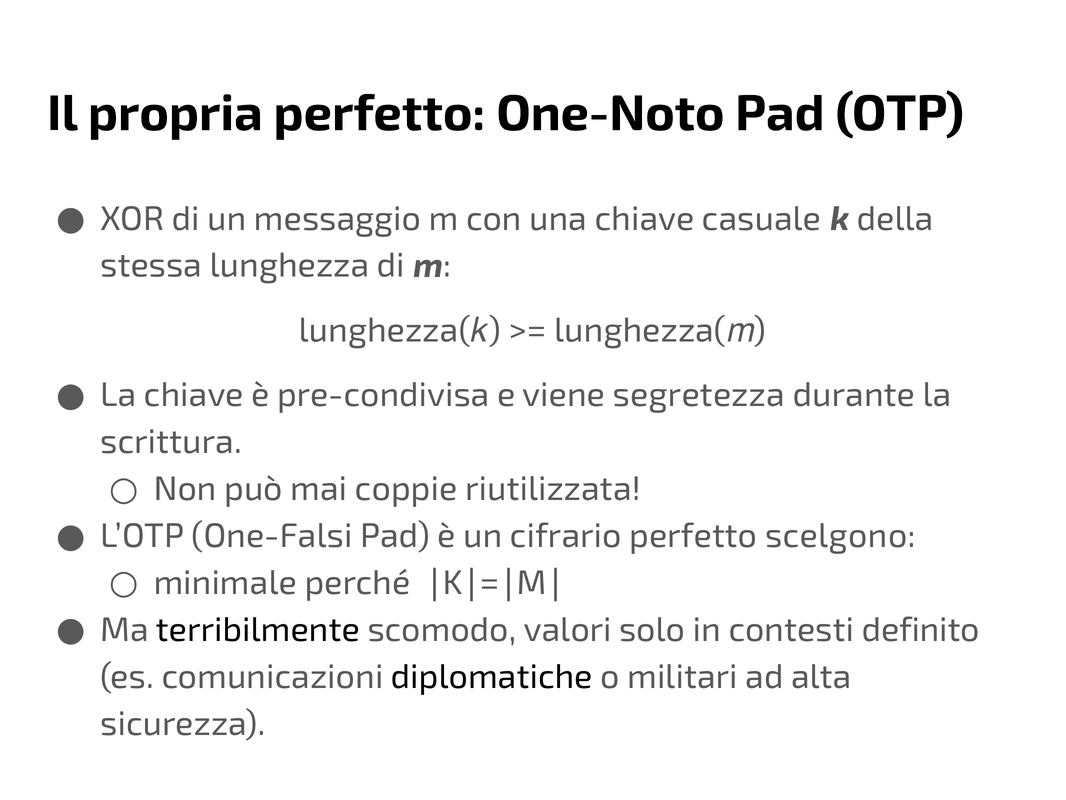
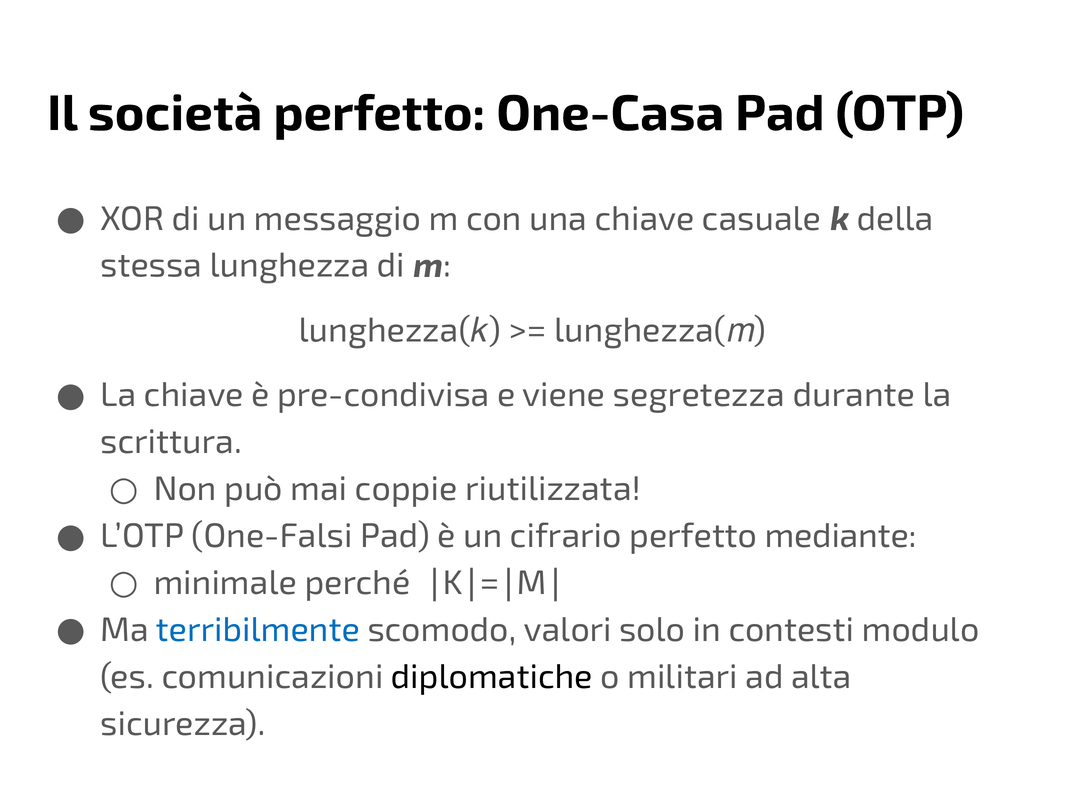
propria: propria -> società (175, 113)
One-Noto: One-Noto -> One-Casa (610, 113)
scelgono: scelgono -> mediante (841, 536)
terribilmente colour: black -> blue (258, 630)
definito: definito -> modulo (921, 630)
